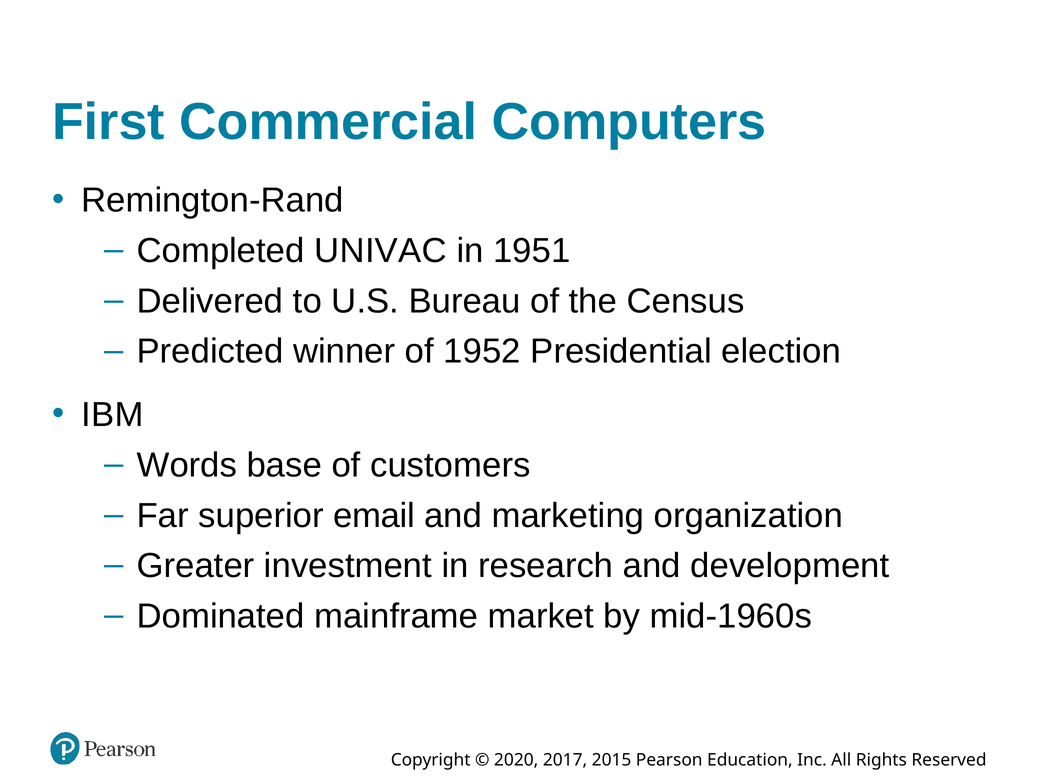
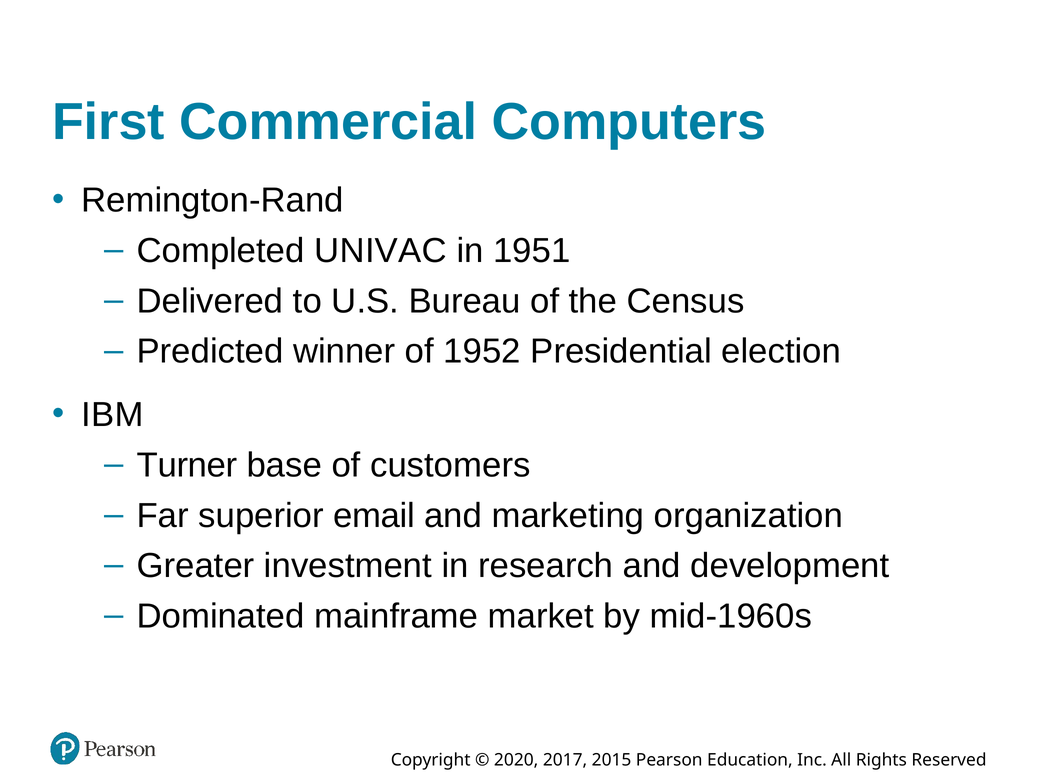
Words: Words -> Turner (187, 466)
